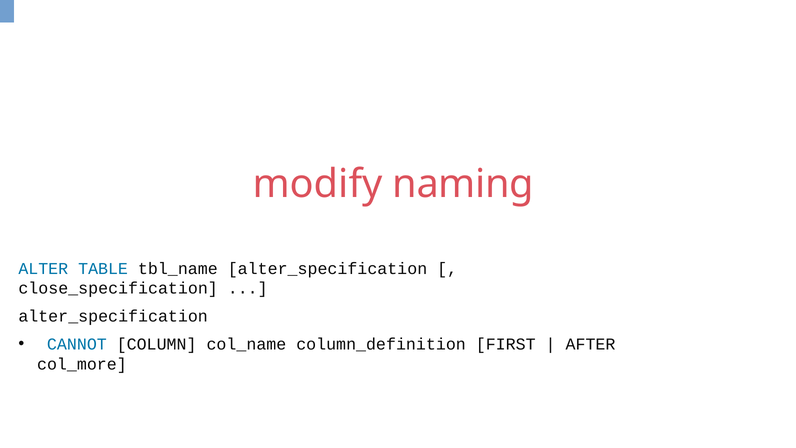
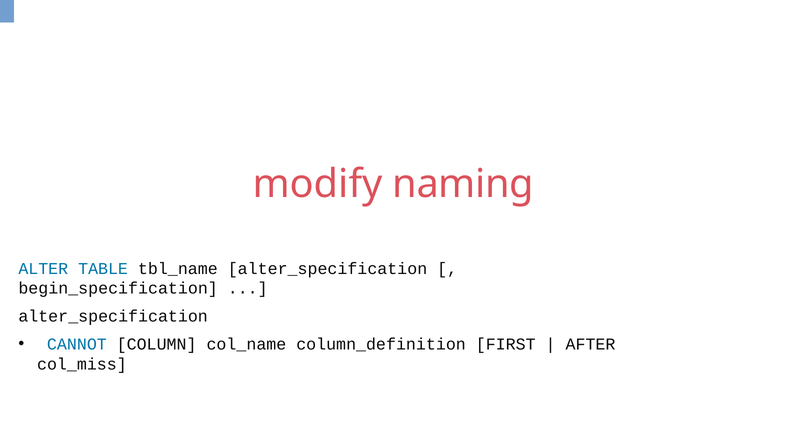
close_specification: close_specification -> begin_specification (118, 288)
col_more: col_more -> col_miss (82, 364)
